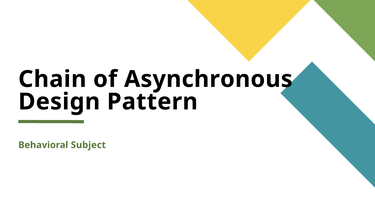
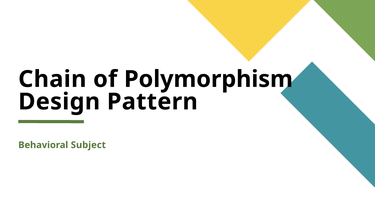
Asynchronous: Asynchronous -> Polymorphism (208, 79)
